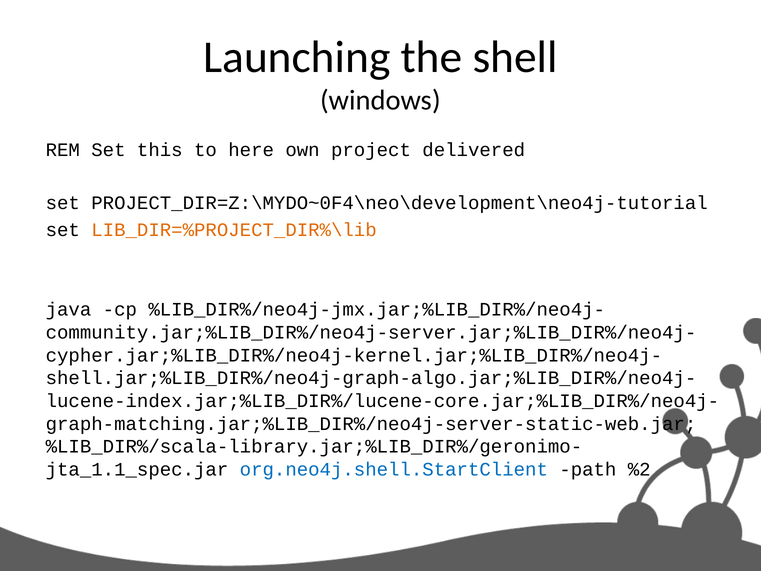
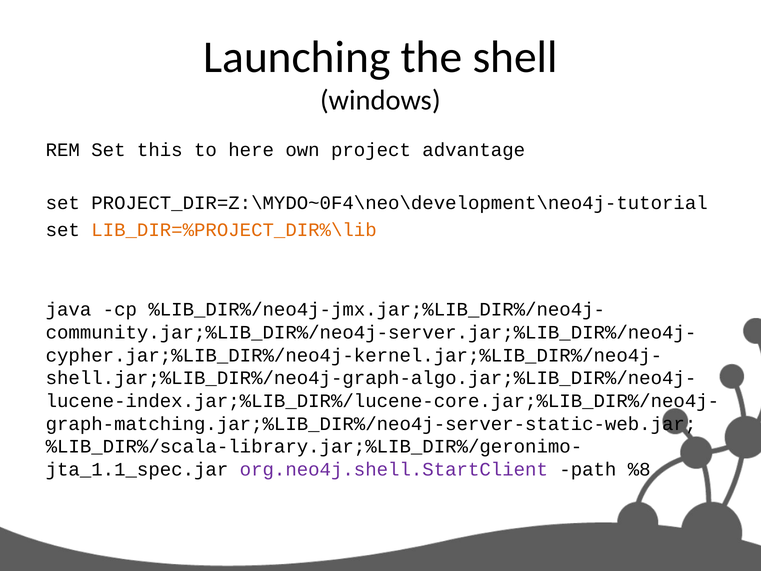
delivered: delivered -> advantage (474, 150)
org.neo4j.shell.StartClient colour: blue -> purple (394, 469)
%2: %2 -> %8 (639, 469)
